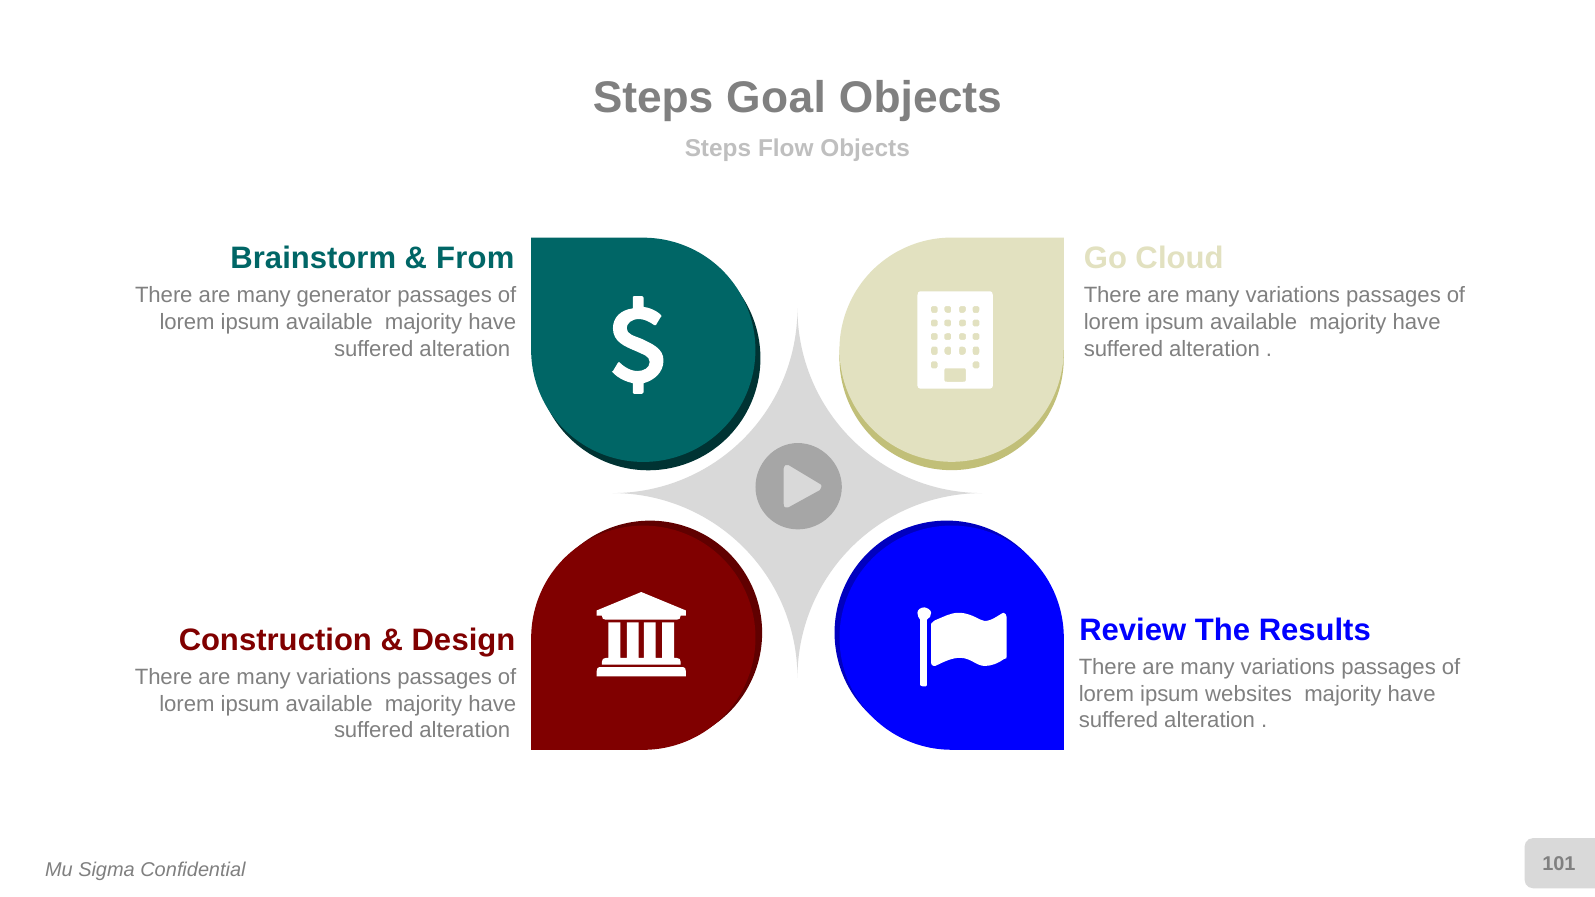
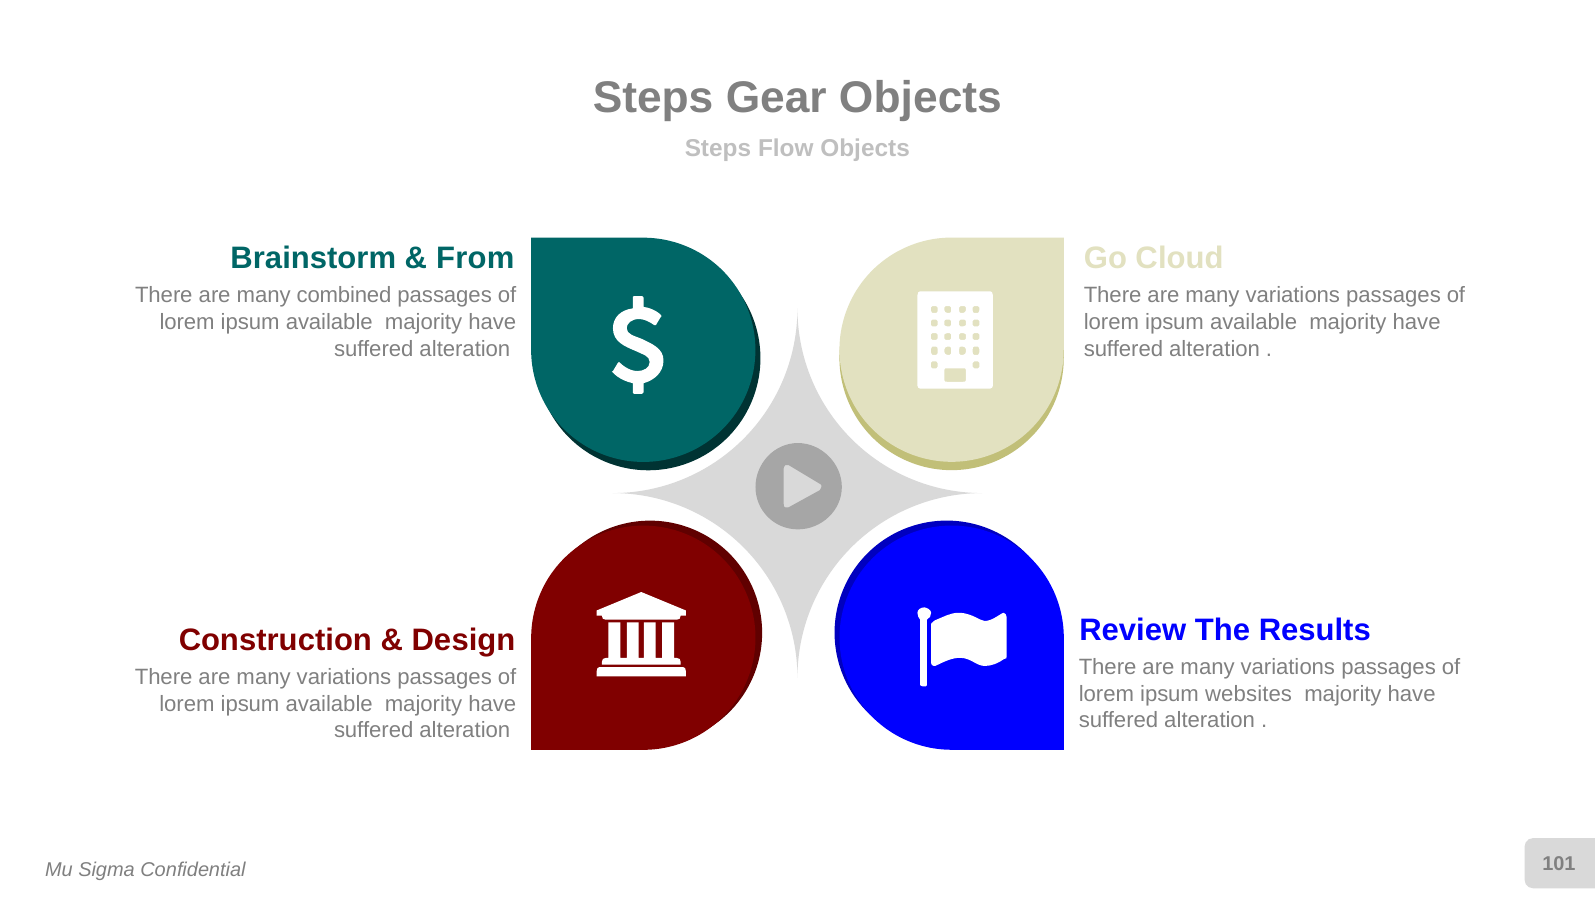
Goal: Goal -> Gear (776, 98)
generator: generator -> combined (344, 296)
